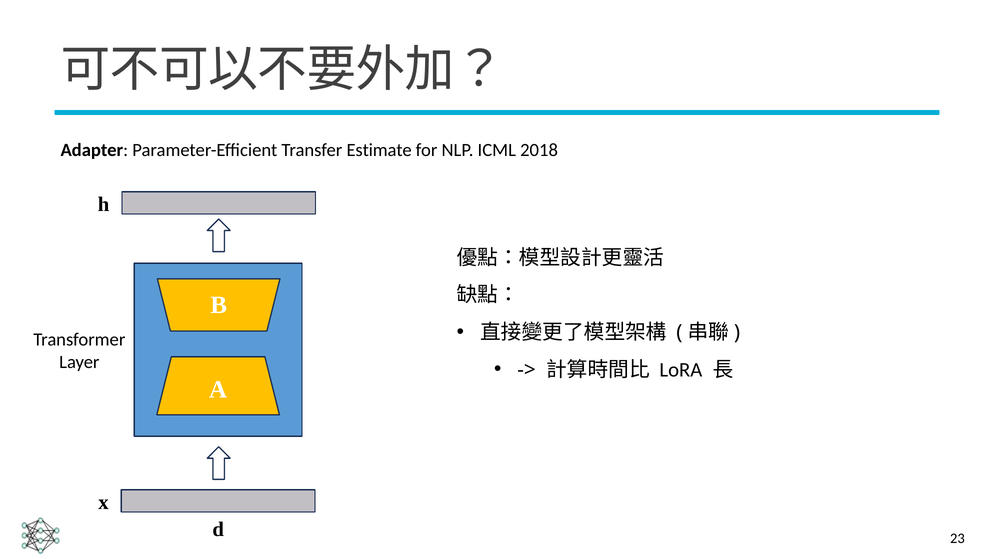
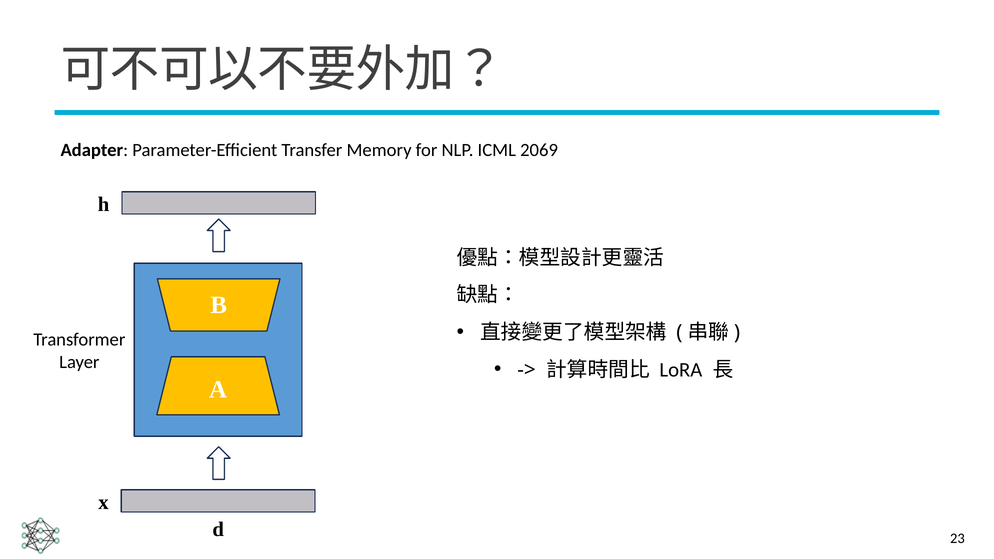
Estimate: Estimate -> Memory (379, 150)
2018: 2018 -> 2069 (539, 150)
